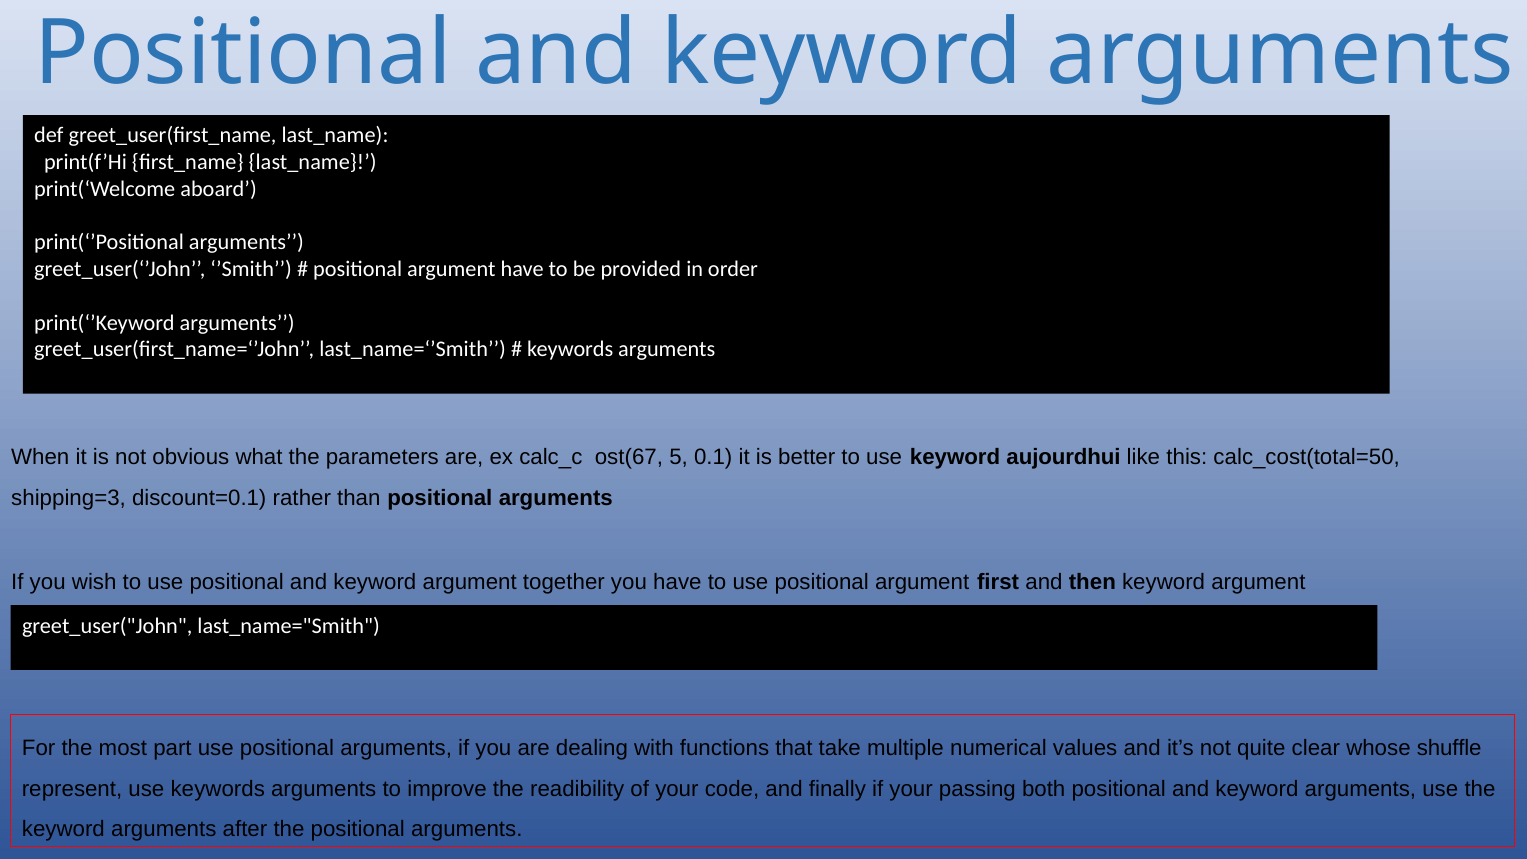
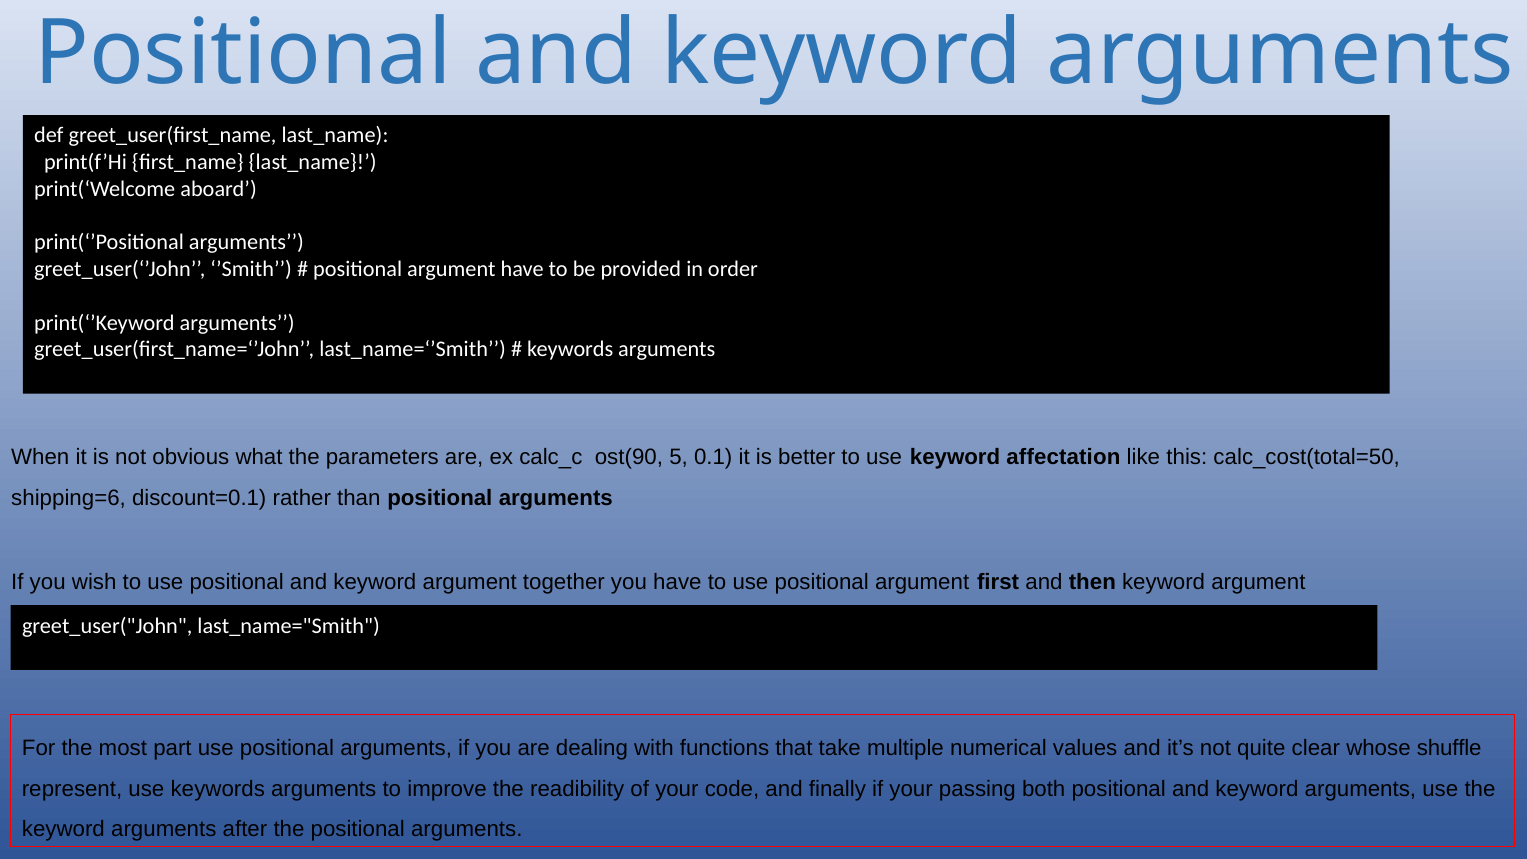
ost(67: ost(67 -> ost(90 (629, 458)
aujourdhui: aujourdhui -> affectation (1063, 458)
shipping=3: shipping=3 -> shipping=6 (69, 498)
